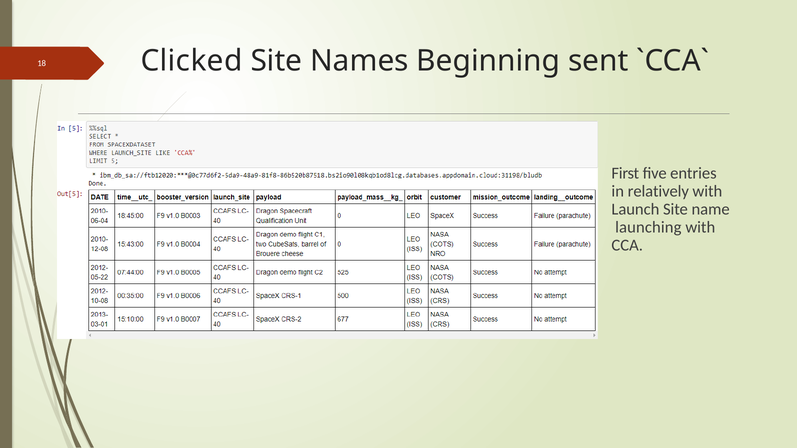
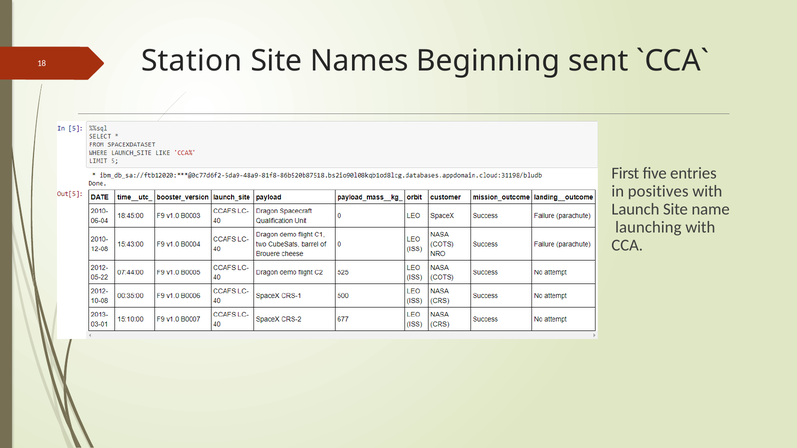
Clicked: Clicked -> Station (192, 61)
relatively: relatively -> positives (658, 192)
